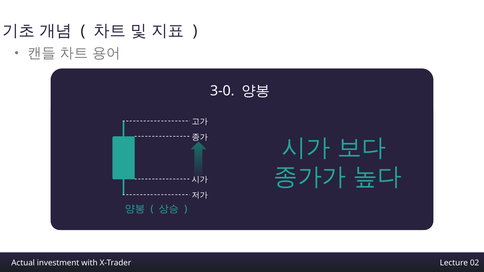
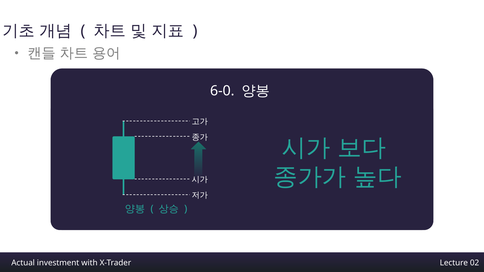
3-0: 3-0 -> 6-0 (222, 91)
